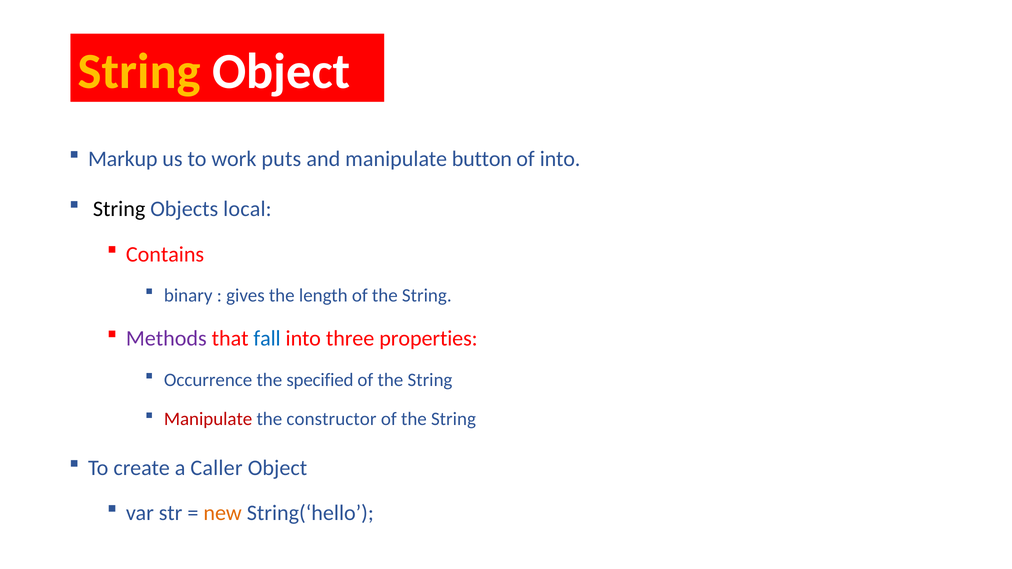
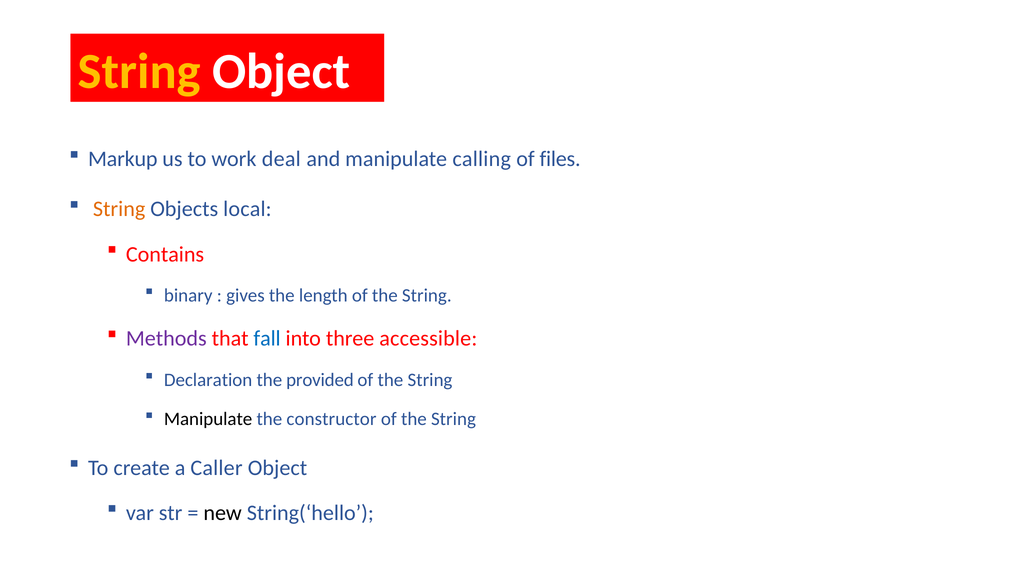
puts: puts -> deal (281, 159)
button: button -> calling (482, 159)
of into: into -> files (560, 159)
String colour: black -> orange (119, 209)
properties: properties -> accessible (428, 339)
Occurrence: Occurrence -> Declaration (208, 380)
specified: specified -> provided (320, 380)
Manipulate colour: red -> black (208, 419)
new colour: orange -> black (223, 513)
